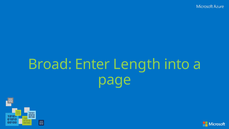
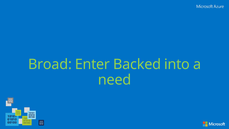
Length: Length -> Backed (137, 64)
page: page -> need (115, 80)
